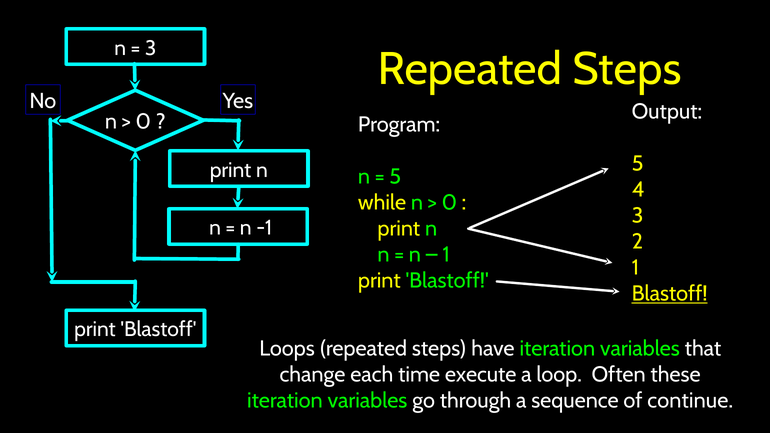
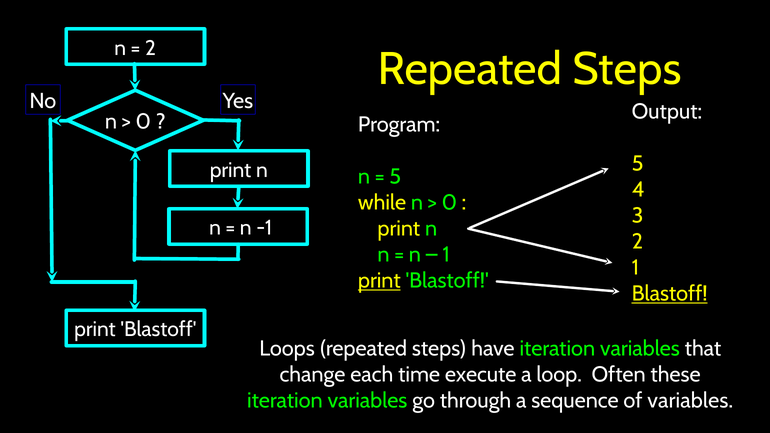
3: 3 -> 2 (150, 48)
print underline: none -> present (379, 281)
of continue: continue -> variables (690, 401)
